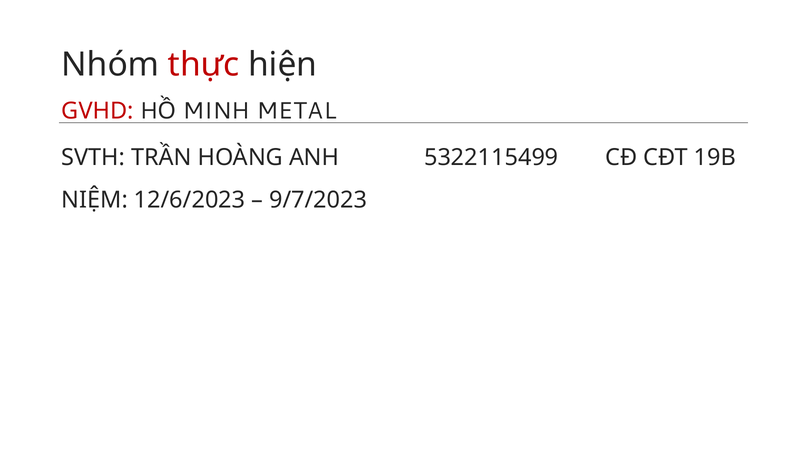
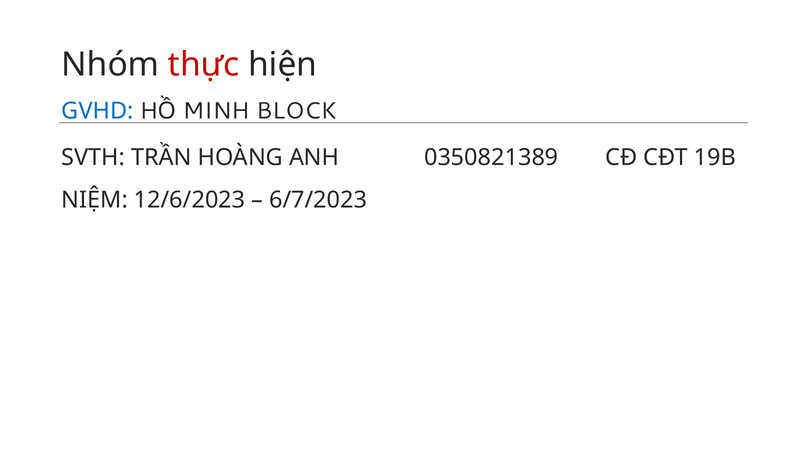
GVHD colour: red -> blue (97, 111)
METAL: METAL -> BLOCK (297, 111)
5322115499: 5322115499 -> 0350821389 (491, 158)
9/7/2023: 9/7/2023 -> 6/7/2023 (318, 200)
